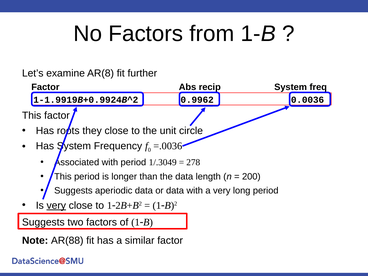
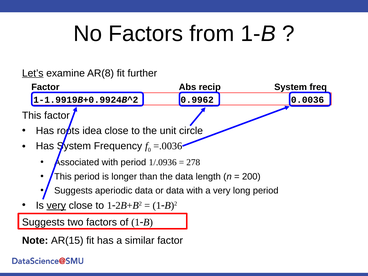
Let’s underline: none -> present (33, 73)
they: they -> idea (92, 131)
1/.3049: 1/.3049 -> 1/.0936 (163, 162)
AR(88: AR(88 -> AR(15 (67, 241)
